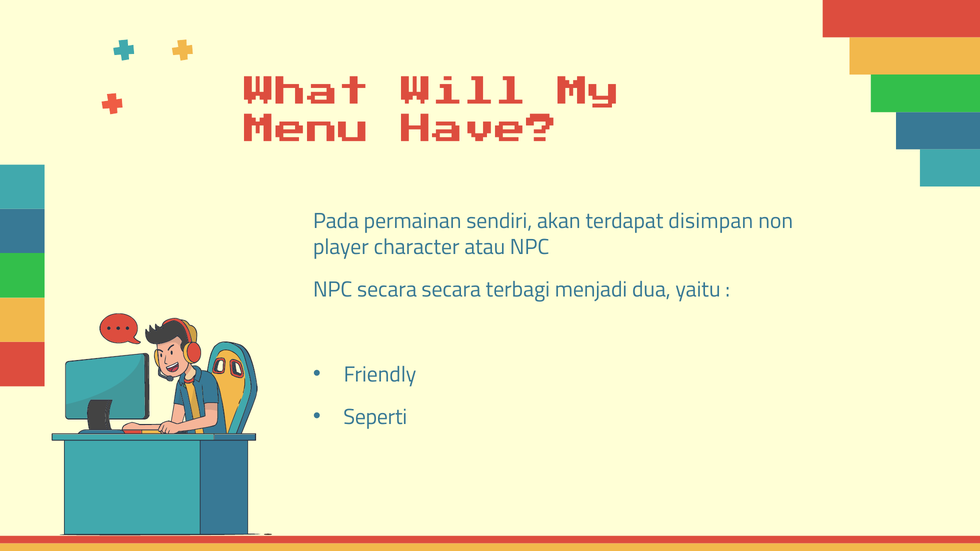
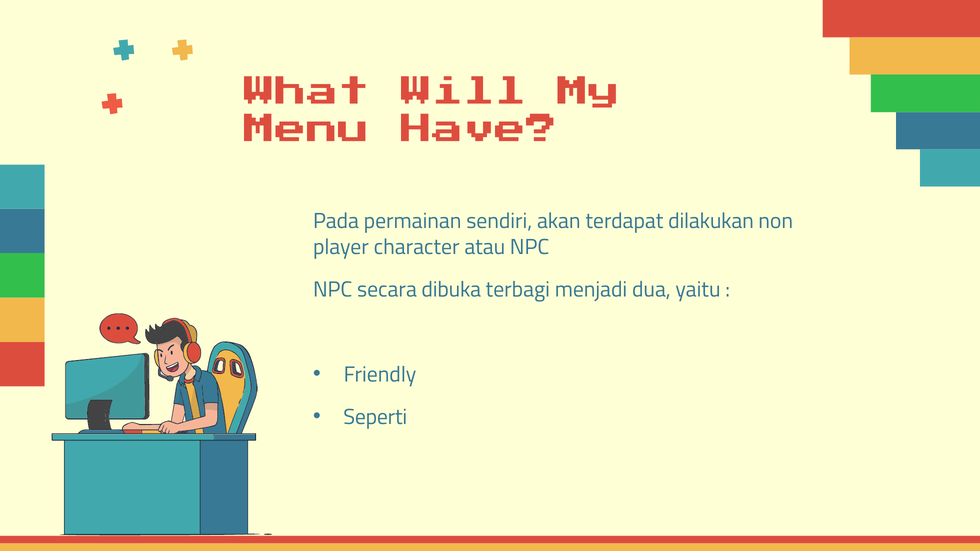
disimpan: disimpan -> dilakukan (711, 221)
secara secara: secara -> dibuka (451, 290)
